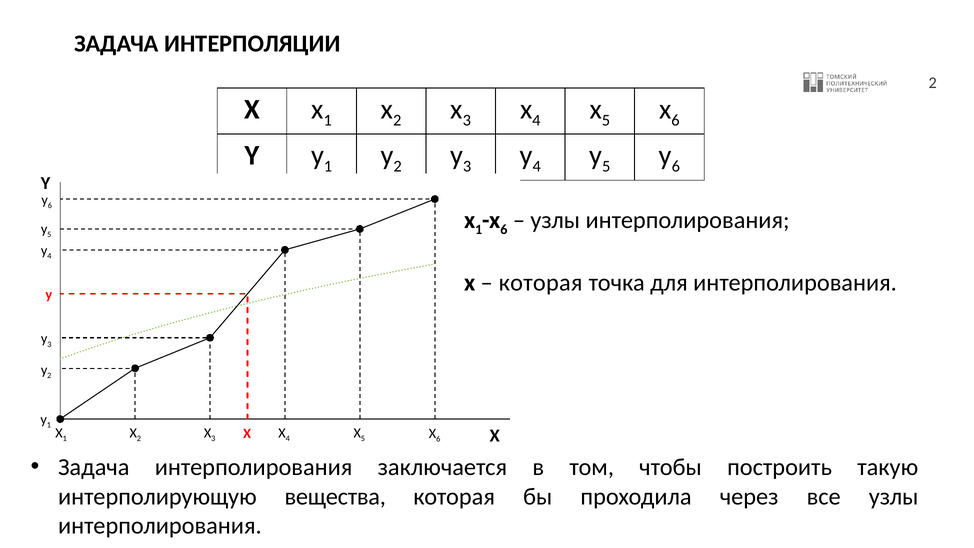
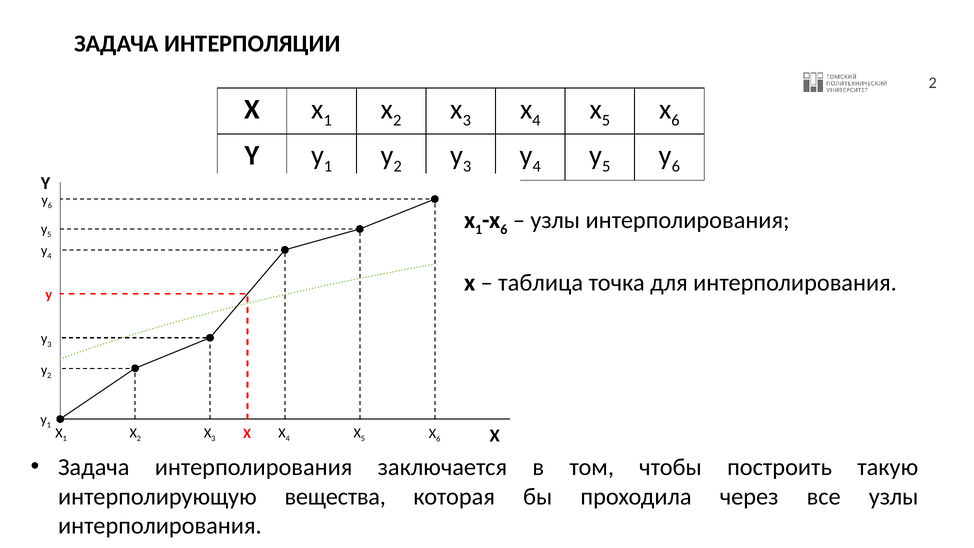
которая: которая -> таблица (541, 283)
